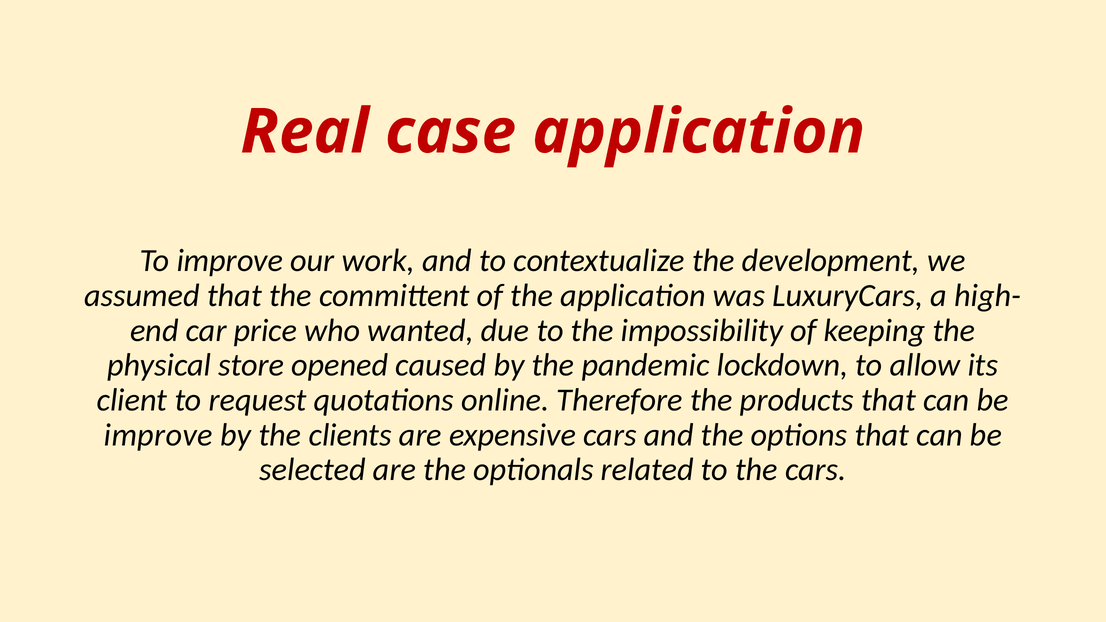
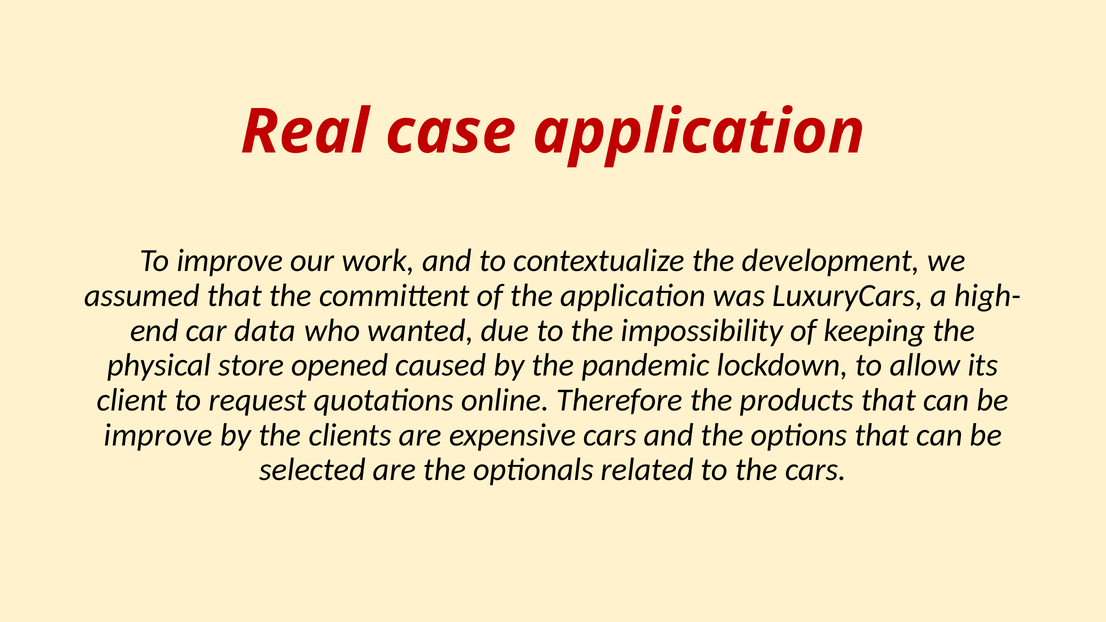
price: price -> data (265, 330)
